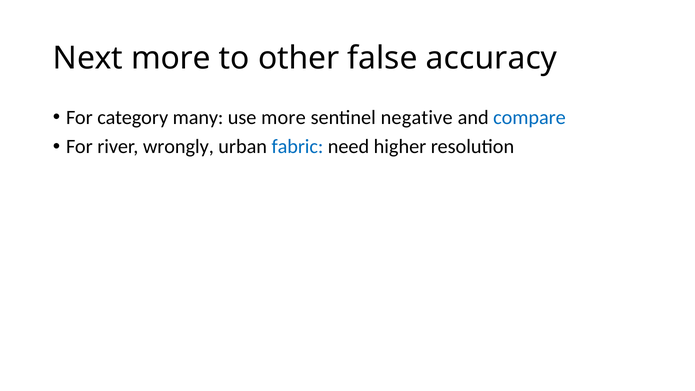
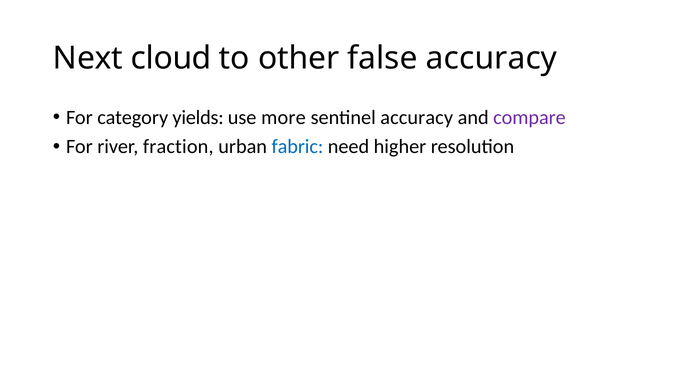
Next more: more -> cloud (171, 58)
many: many -> yields (198, 118)
sentinel negative: negative -> accuracy (417, 118)
compare colour: blue -> purple (529, 118)
wrongly: wrongly -> fraction (178, 147)
